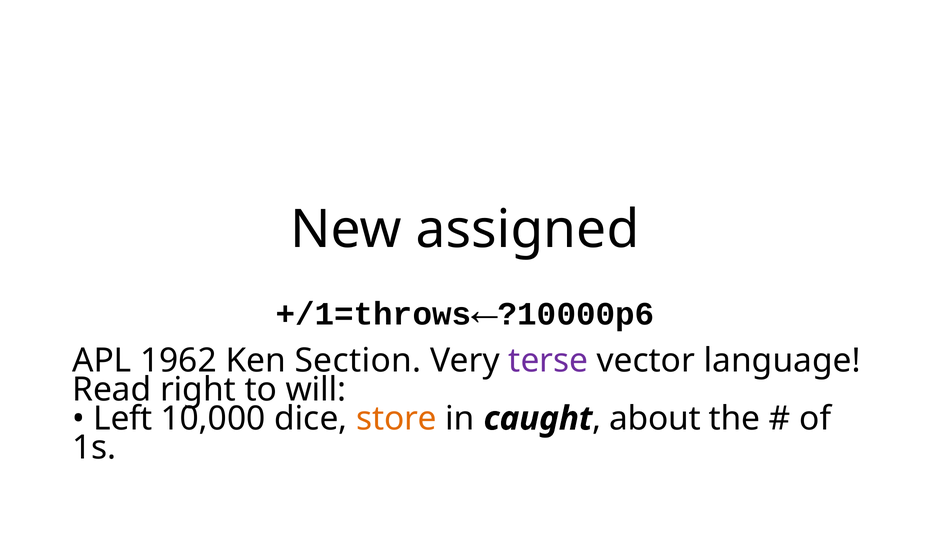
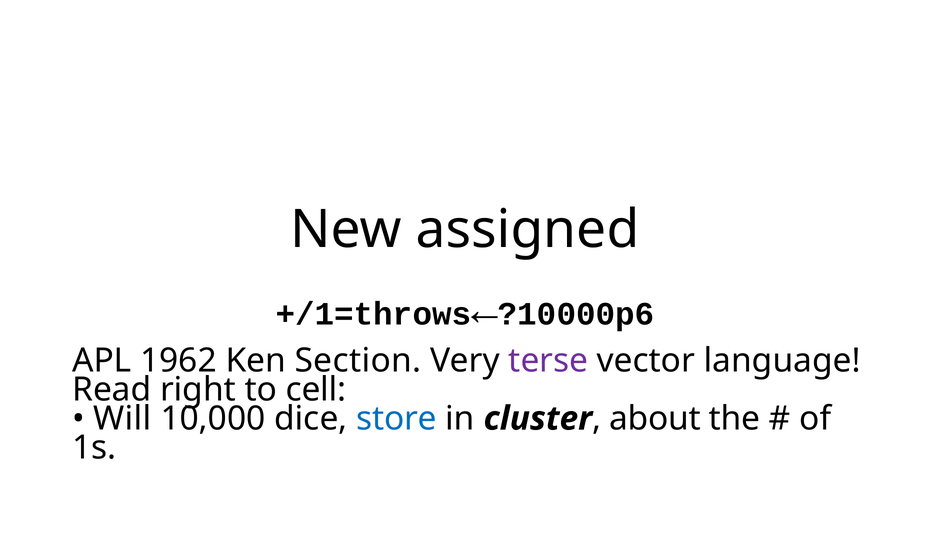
will: will -> cell (316, 390)
Left: Left -> Will (123, 419)
store colour: orange -> blue (396, 419)
caught: caught -> cluster (538, 419)
